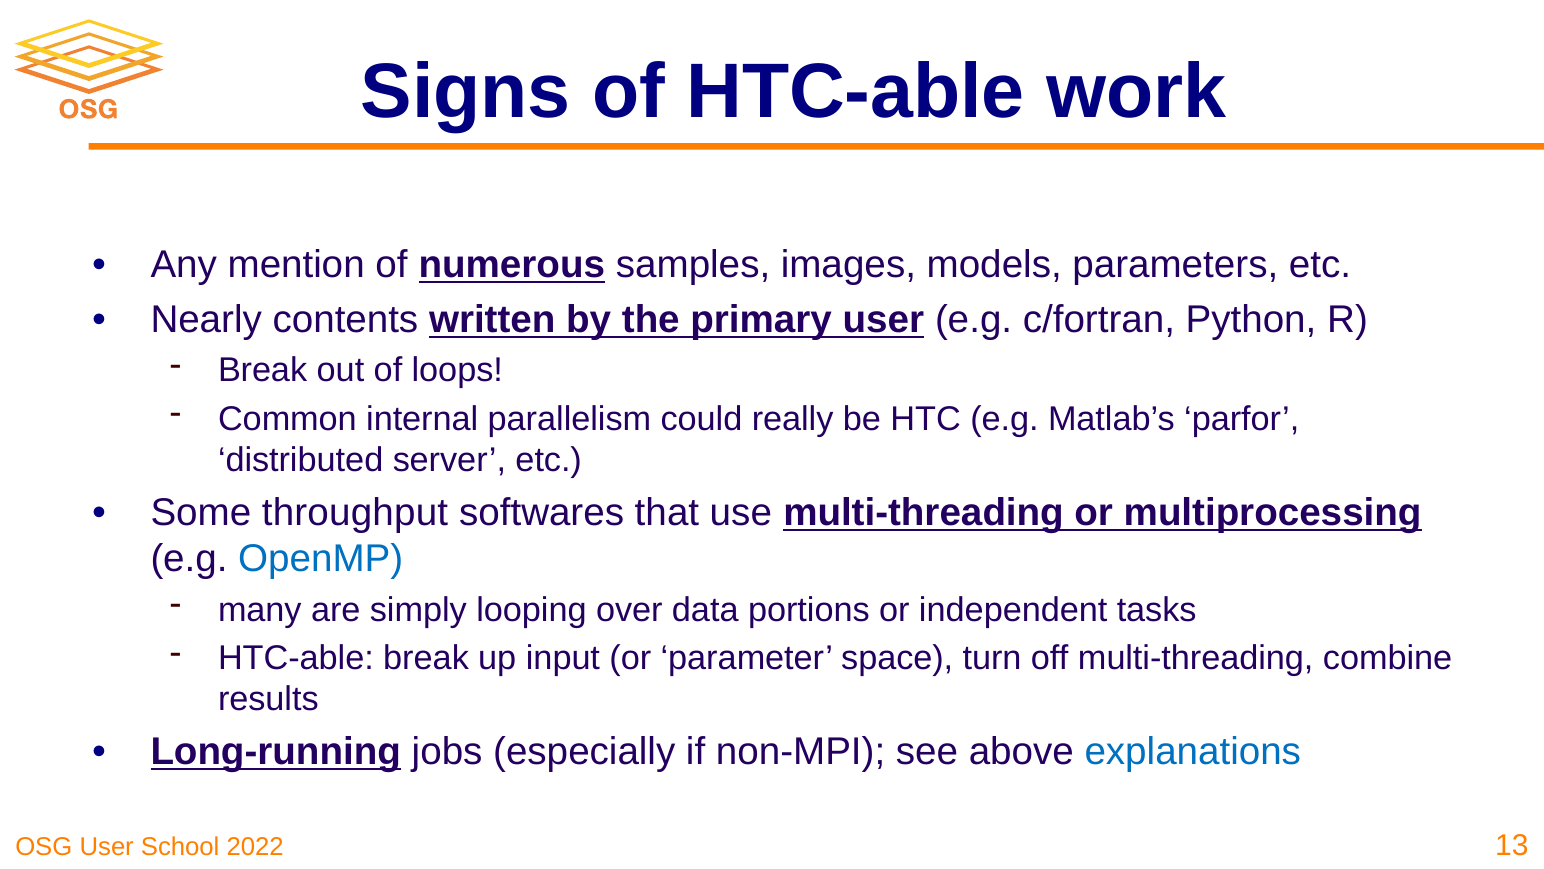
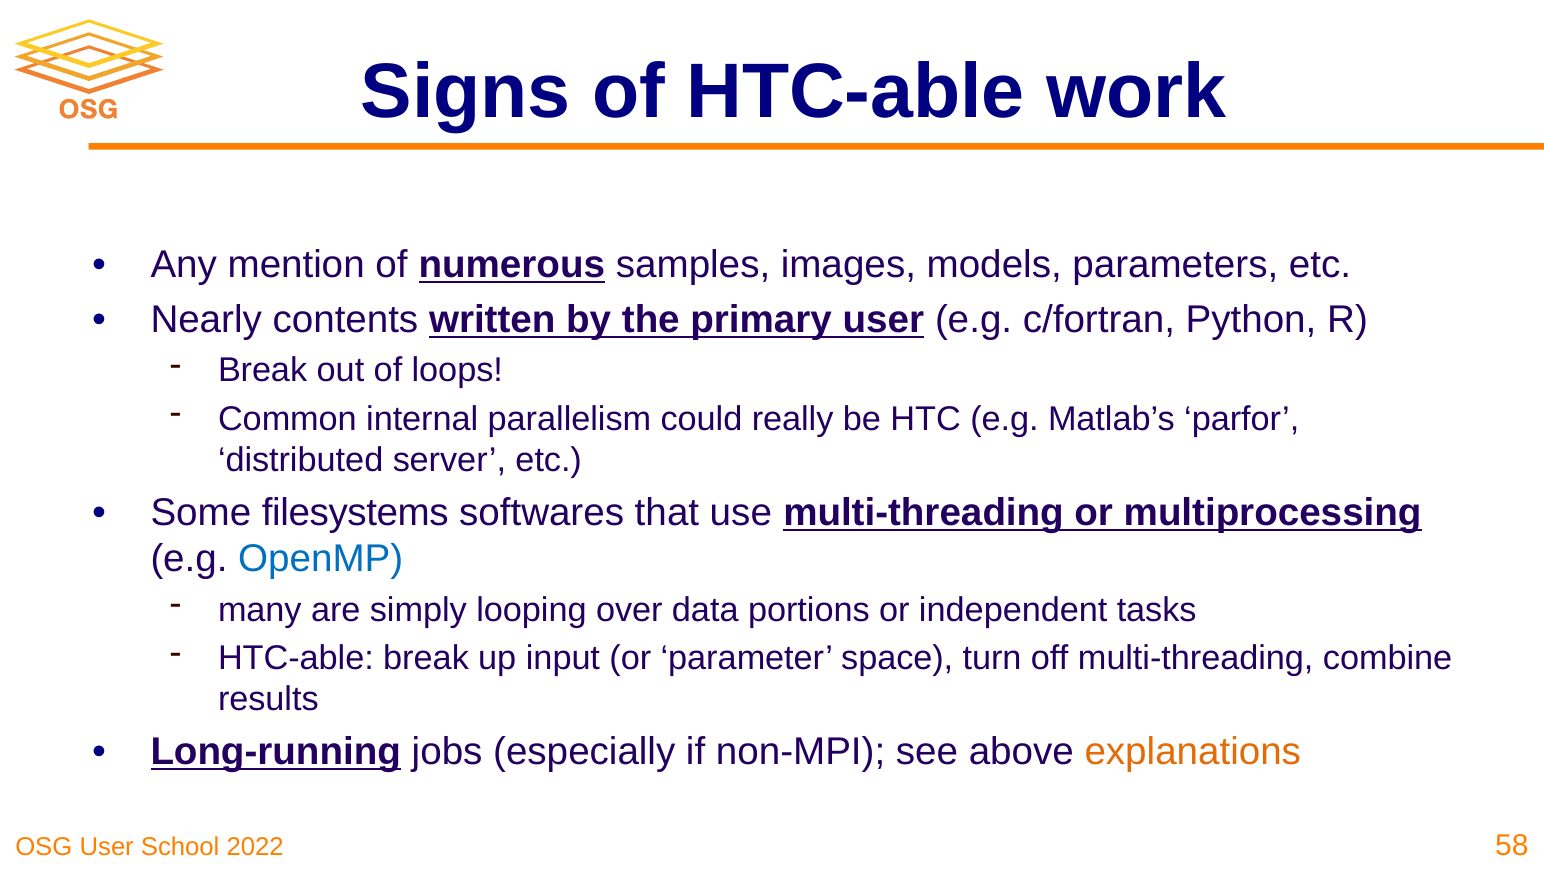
throughput: throughput -> filesystems (355, 513)
explanations colour: blue -> orange (1193, 752)
13: 13 -> 58 (1512, 845)
